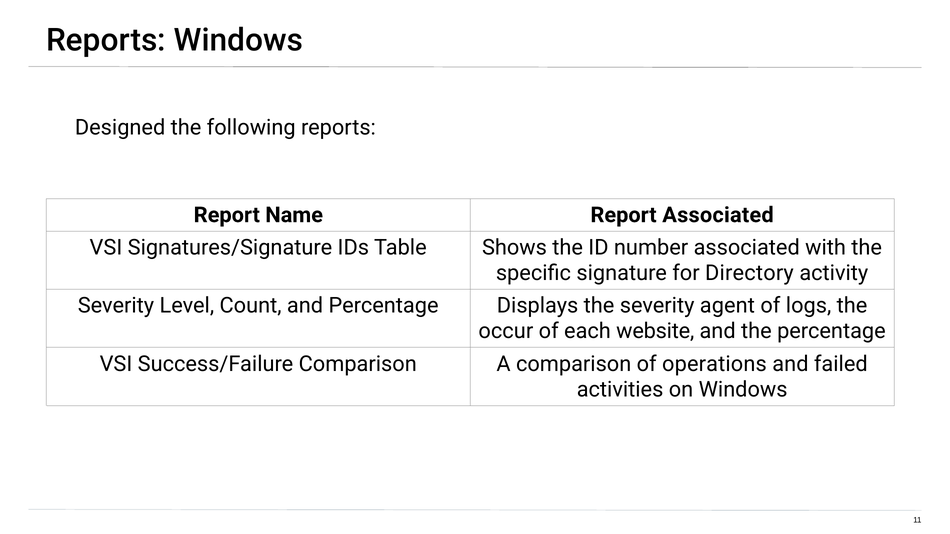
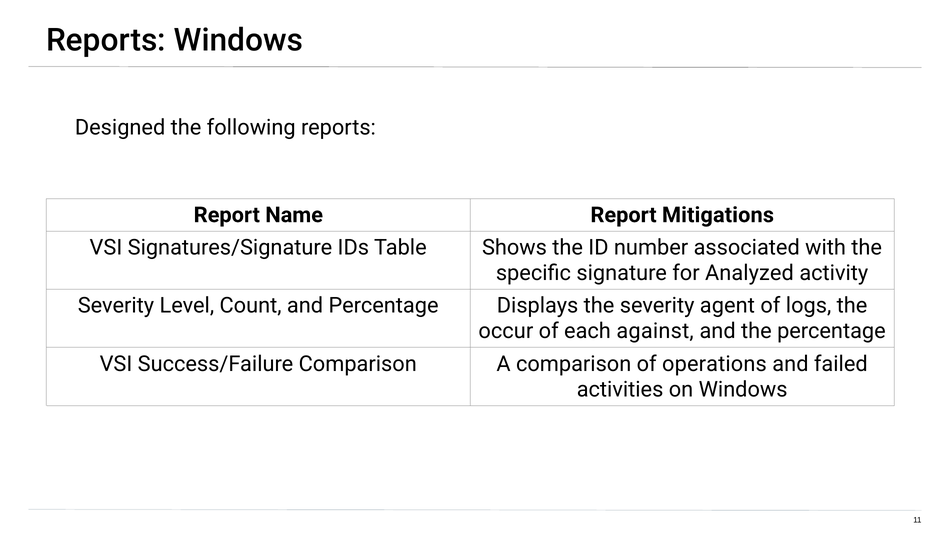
Report Associated: Associated -> Mitigations (718, 215)
Directory: Directory -> Analyzed (749, 273)
website: website -> against (655, 332)
